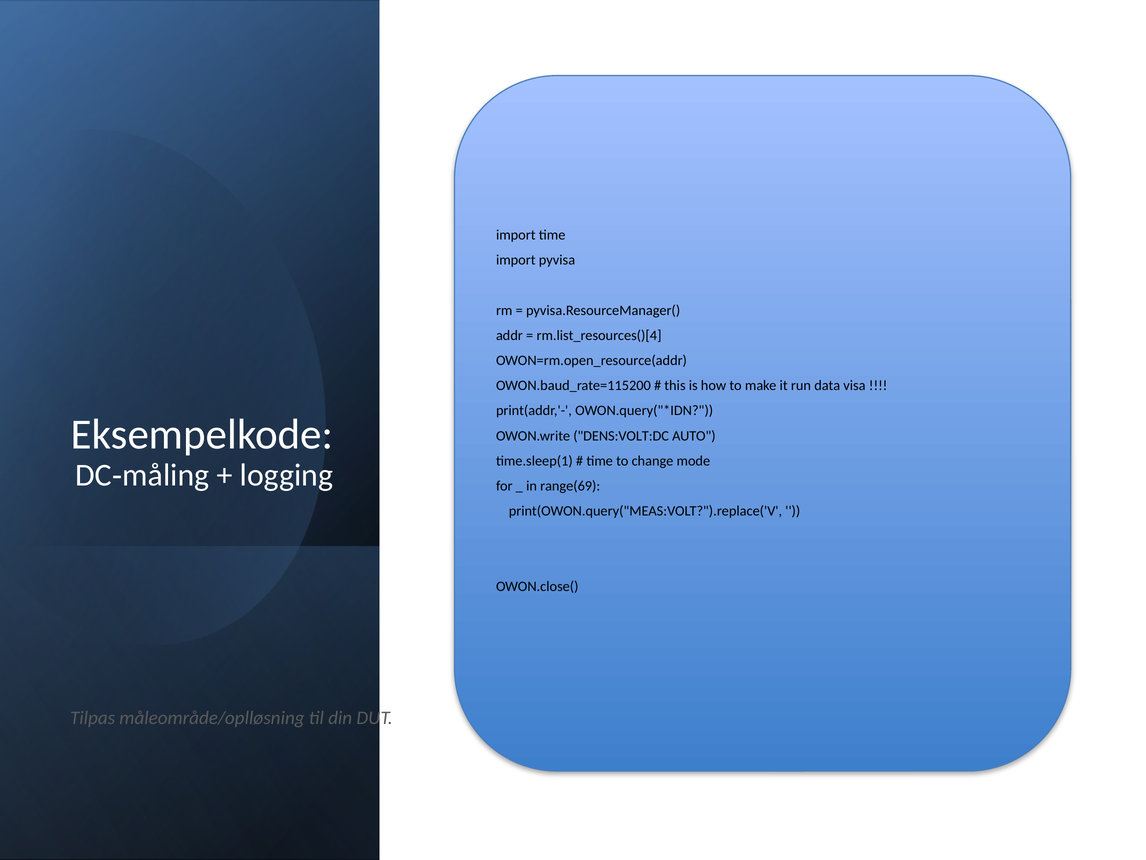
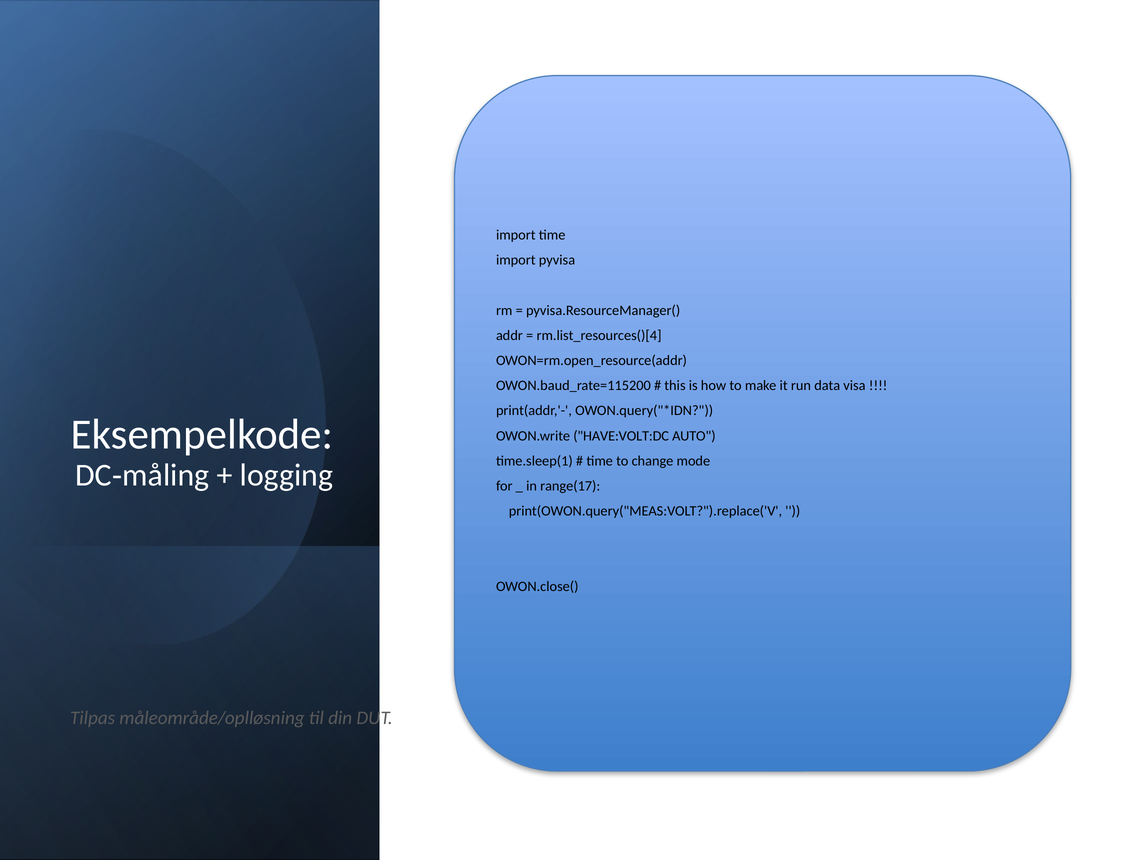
DENS:VOLT:DC: DENS:VOLT:DC -> HAVE:VOLT:DC (621, 436)
range(69: range(69 -> range(17 (570, 486)
